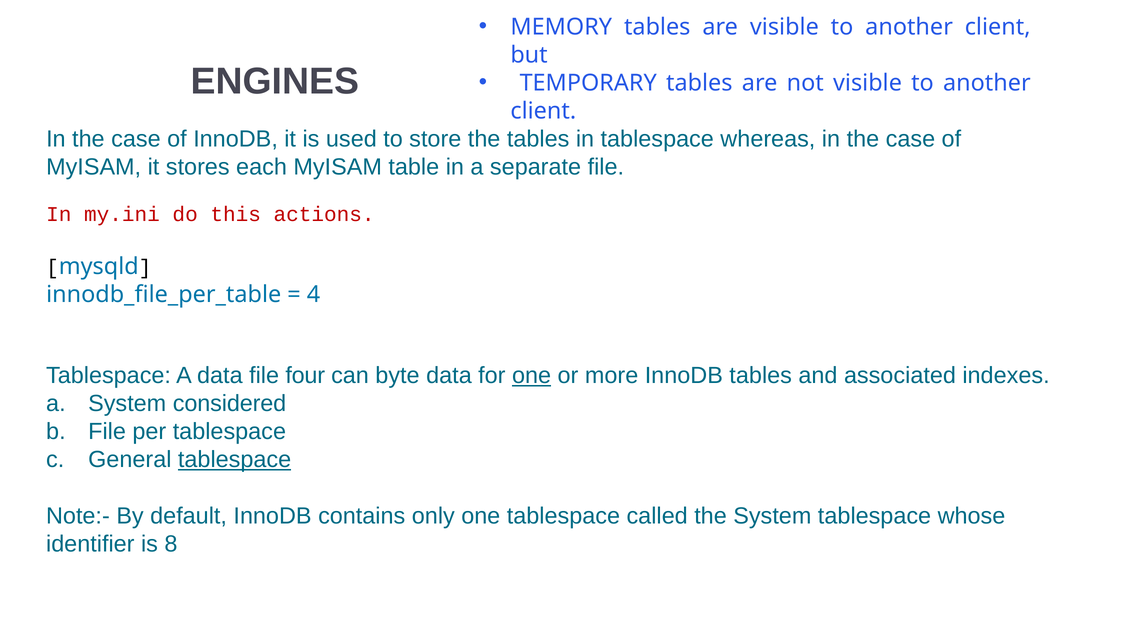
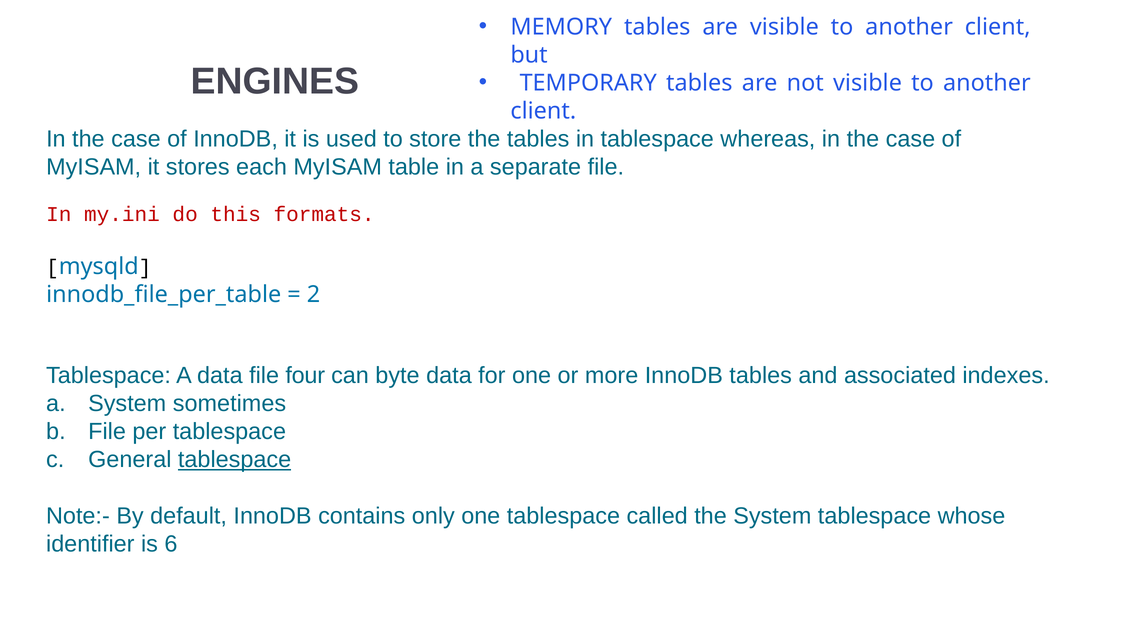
actions: actions -> formats (324, 215)
4: 4 -> 2 (313, 295)
one underline: present -> none (532, 376)
considered: considered -> sometimes (229, 404)
8: 8 -> 6 (171, 544)
